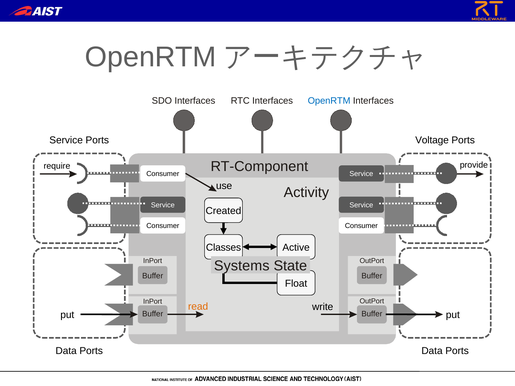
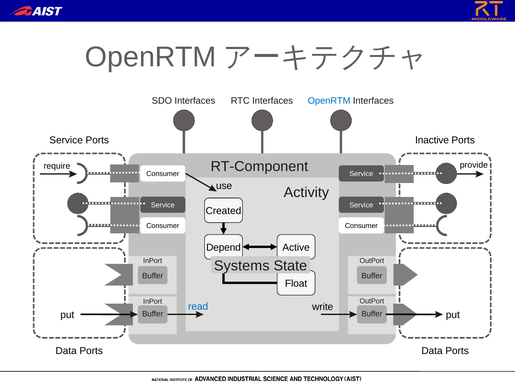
Voltage: Voltage -> Inactive (432, 140)
Classes: Classes -> Depend (223, 248)
read colour: orange -> blue (198, 307)
